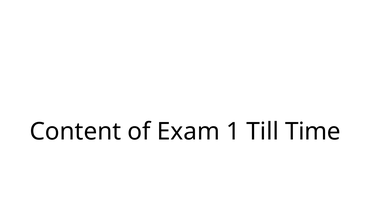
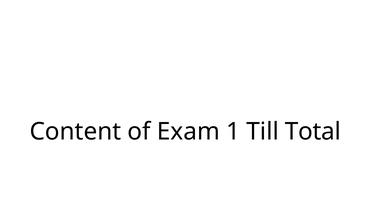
Time: Time -> Total (313, 131)
